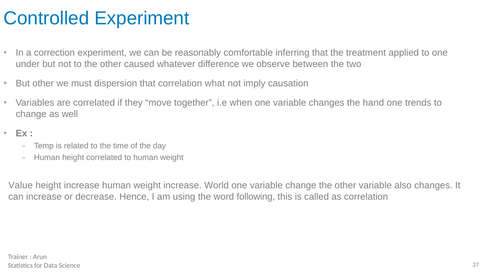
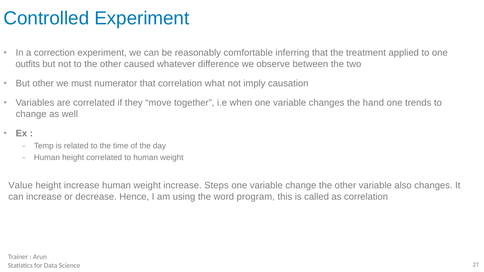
under: under -> outfits (28, 64)
dispersion: dispersion -> numerator (116, 84)
World: World -> Steps (216, 186)
following: following -> program (256, 197)
